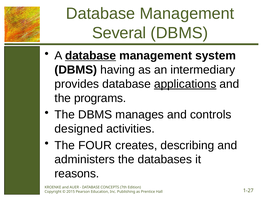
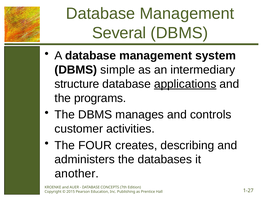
database underline: present -> none (91, 56)
having: having -> simple (118, 70)
provides: provides -> structure (77, 84)
designed: designed -> customer (79, 129)
reasons: reasons -> another (77, 173)
